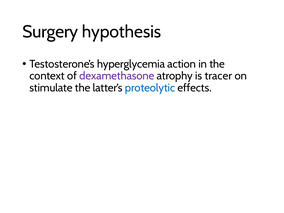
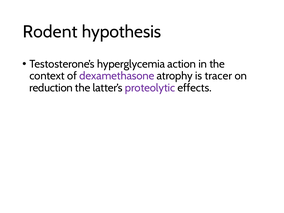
Surgery: Surgery -> Rodent (50, 32)
stimulate: stimulate -> reduction (51, 88)
proteolytic colour: blue -> purple (150, 88)
